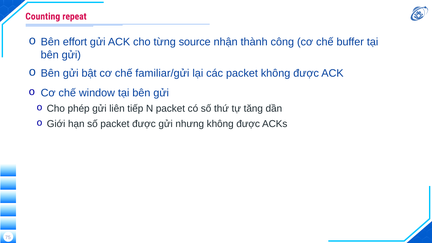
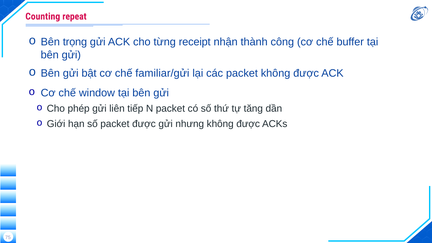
effort: effort -> trọng (75, 42)
source: source -> receipt (195, 42)
